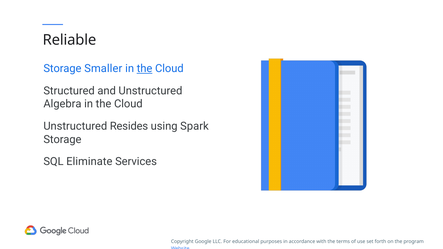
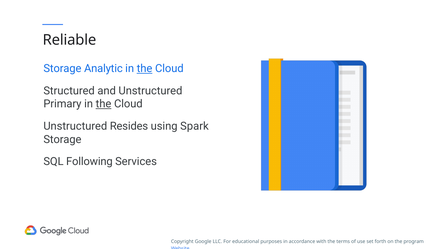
Smaller: Smaller -> Analytic (103, 69)
Algebra: Algebra -> Primary (62, 104)
the underline: none -> present (104, 104)
Eliminate: Eliminate -> Following (89, 162)
